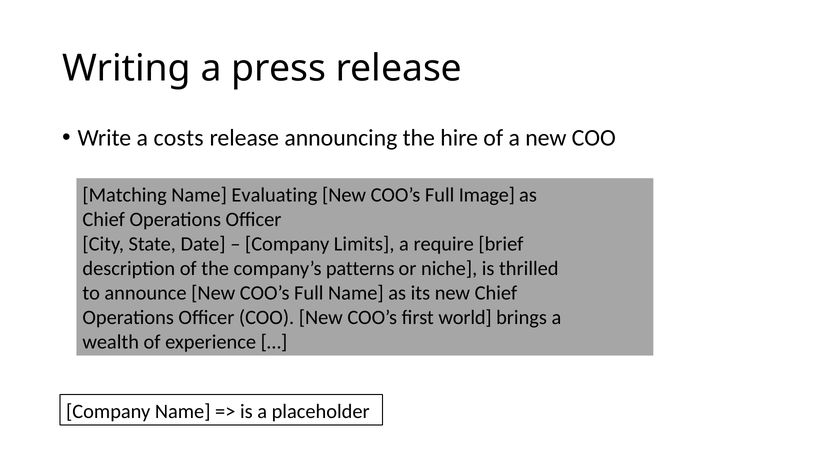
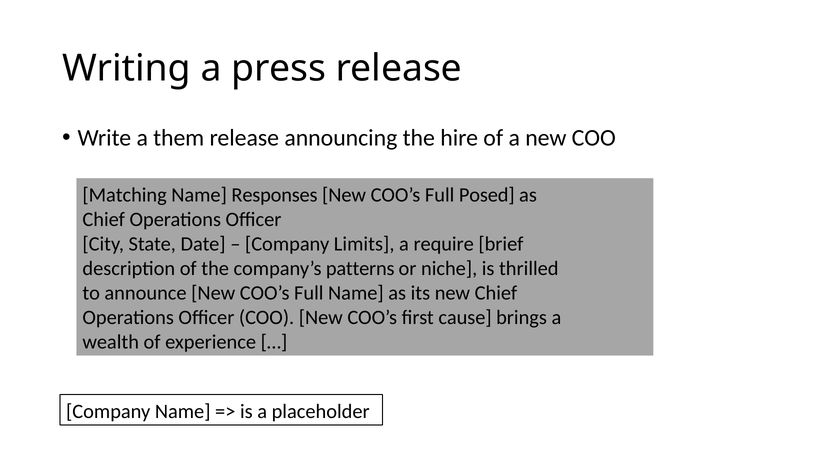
costs: costs -> them (179, 138)
Evaluating: Evaluating -> Responses (275, 195)
Image: Image -> Posed (487, 195)
world: world -> cause (465, 317)
